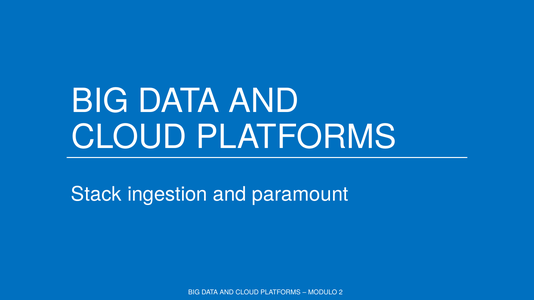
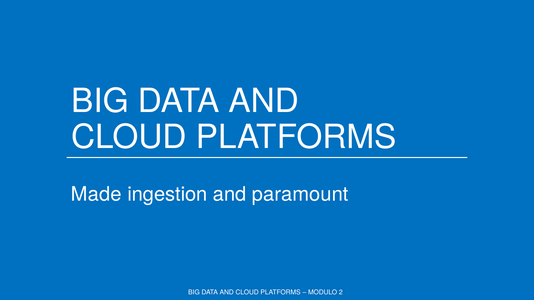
Stack: Stack -> Made (96, 194)
